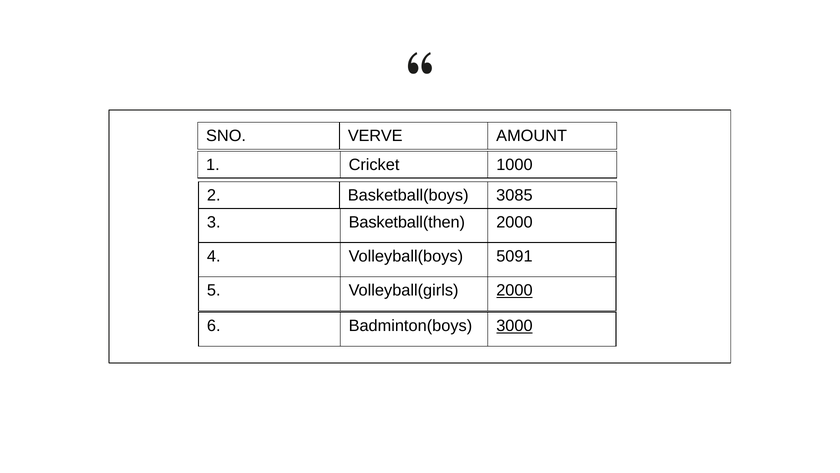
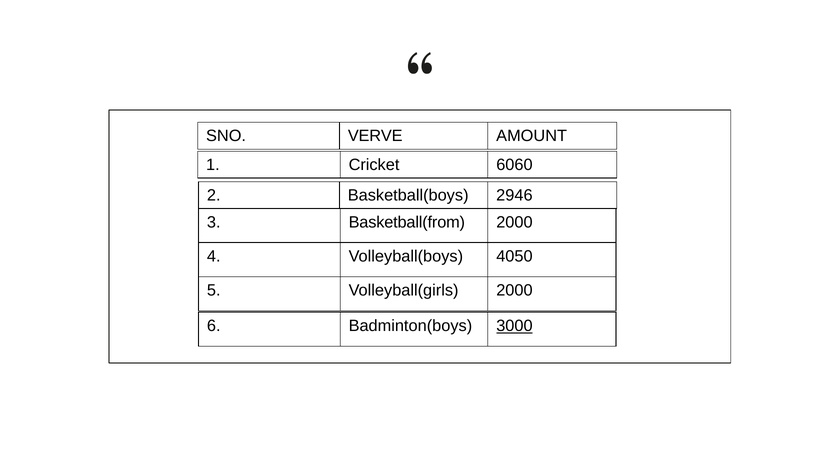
1000: 1000 -> 6060 (514, 165)
3085: 3085 -> 2946 (514, 195)
Basketball(then: Basketball(then -> Basketball(from (407, 222)
5091: 5091 -> 4050 (514, 256)
2000 underline: present -> none (514, 290)
